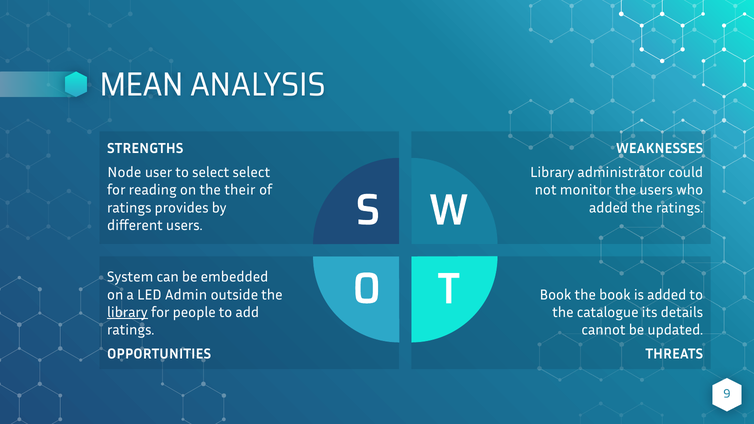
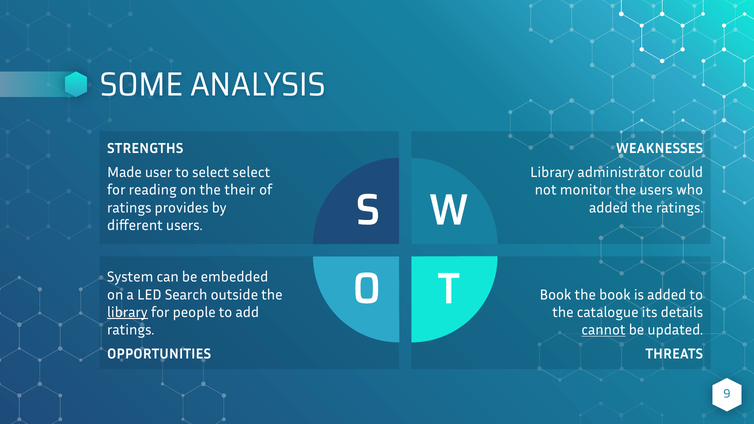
MEAN: MEAN -> SOME (141, 85)
Node: Node -> Made (124, 173)
Admin: Admin -> Search (186, 295)
cannot underline: none -> present (603, 330)
